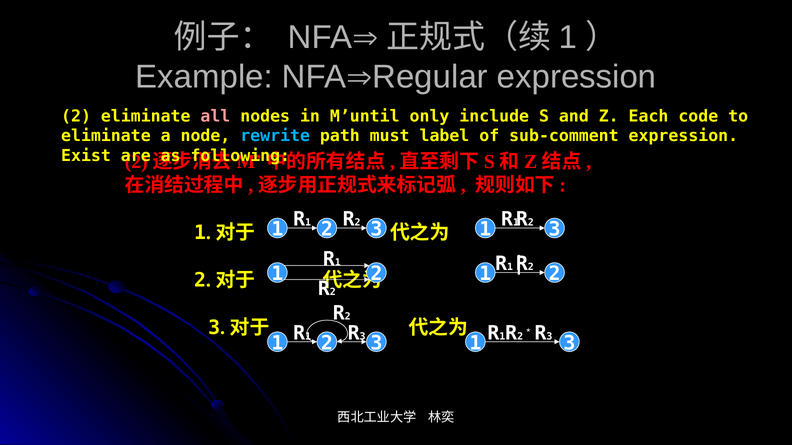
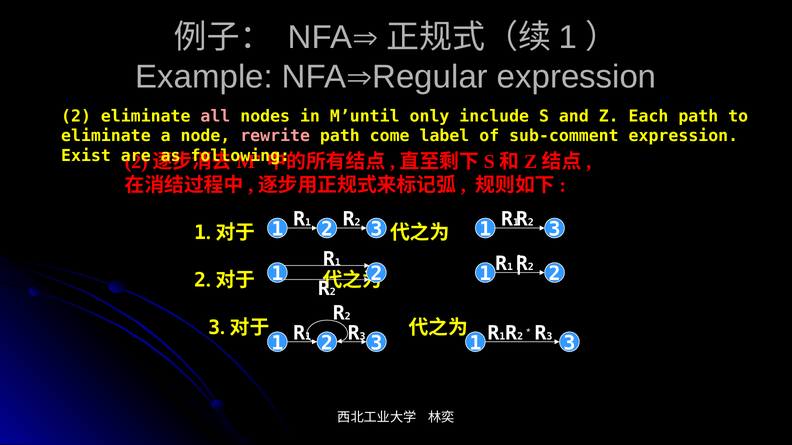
Each code: code -> path (698, 116)
rewrite colour: light blue -> pink (275, 136)
must: must -> come (390, 136)
